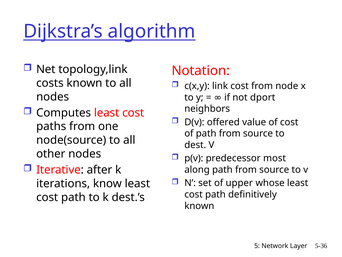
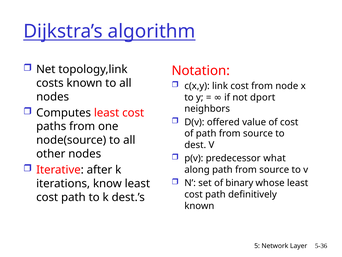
most: most -> what (275, 158)
upper: upper -> binary (239, 183)
